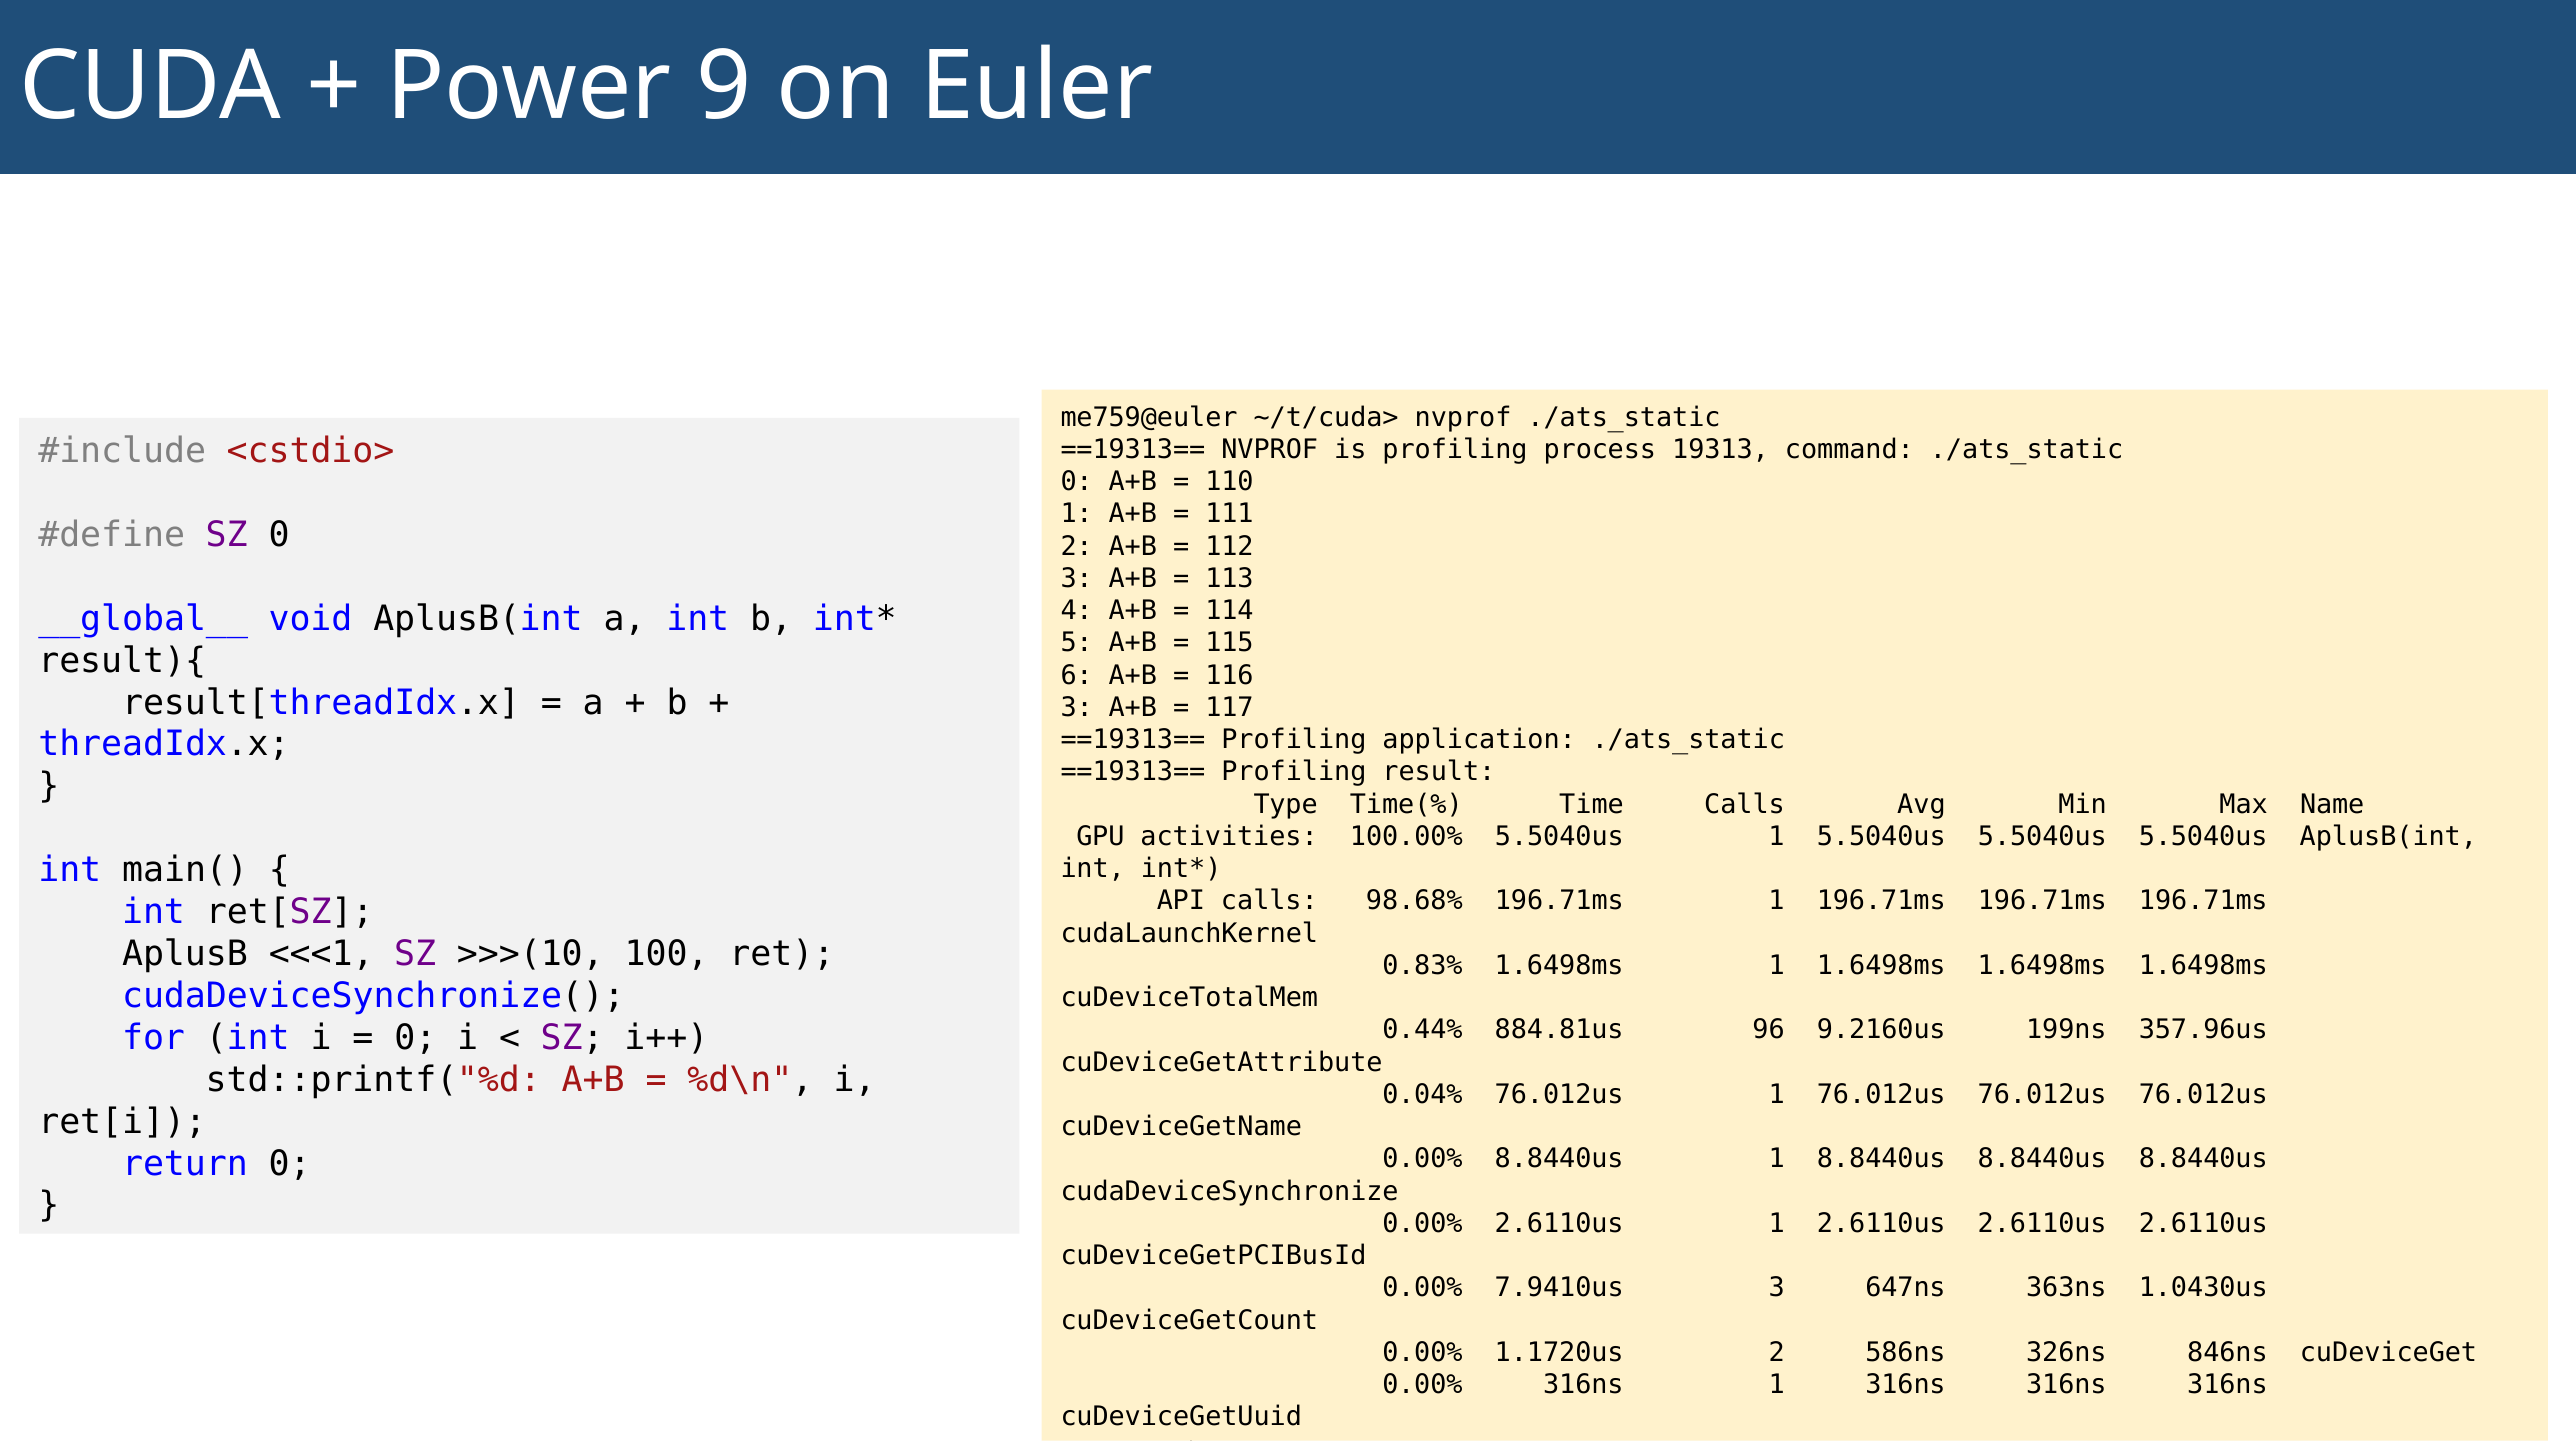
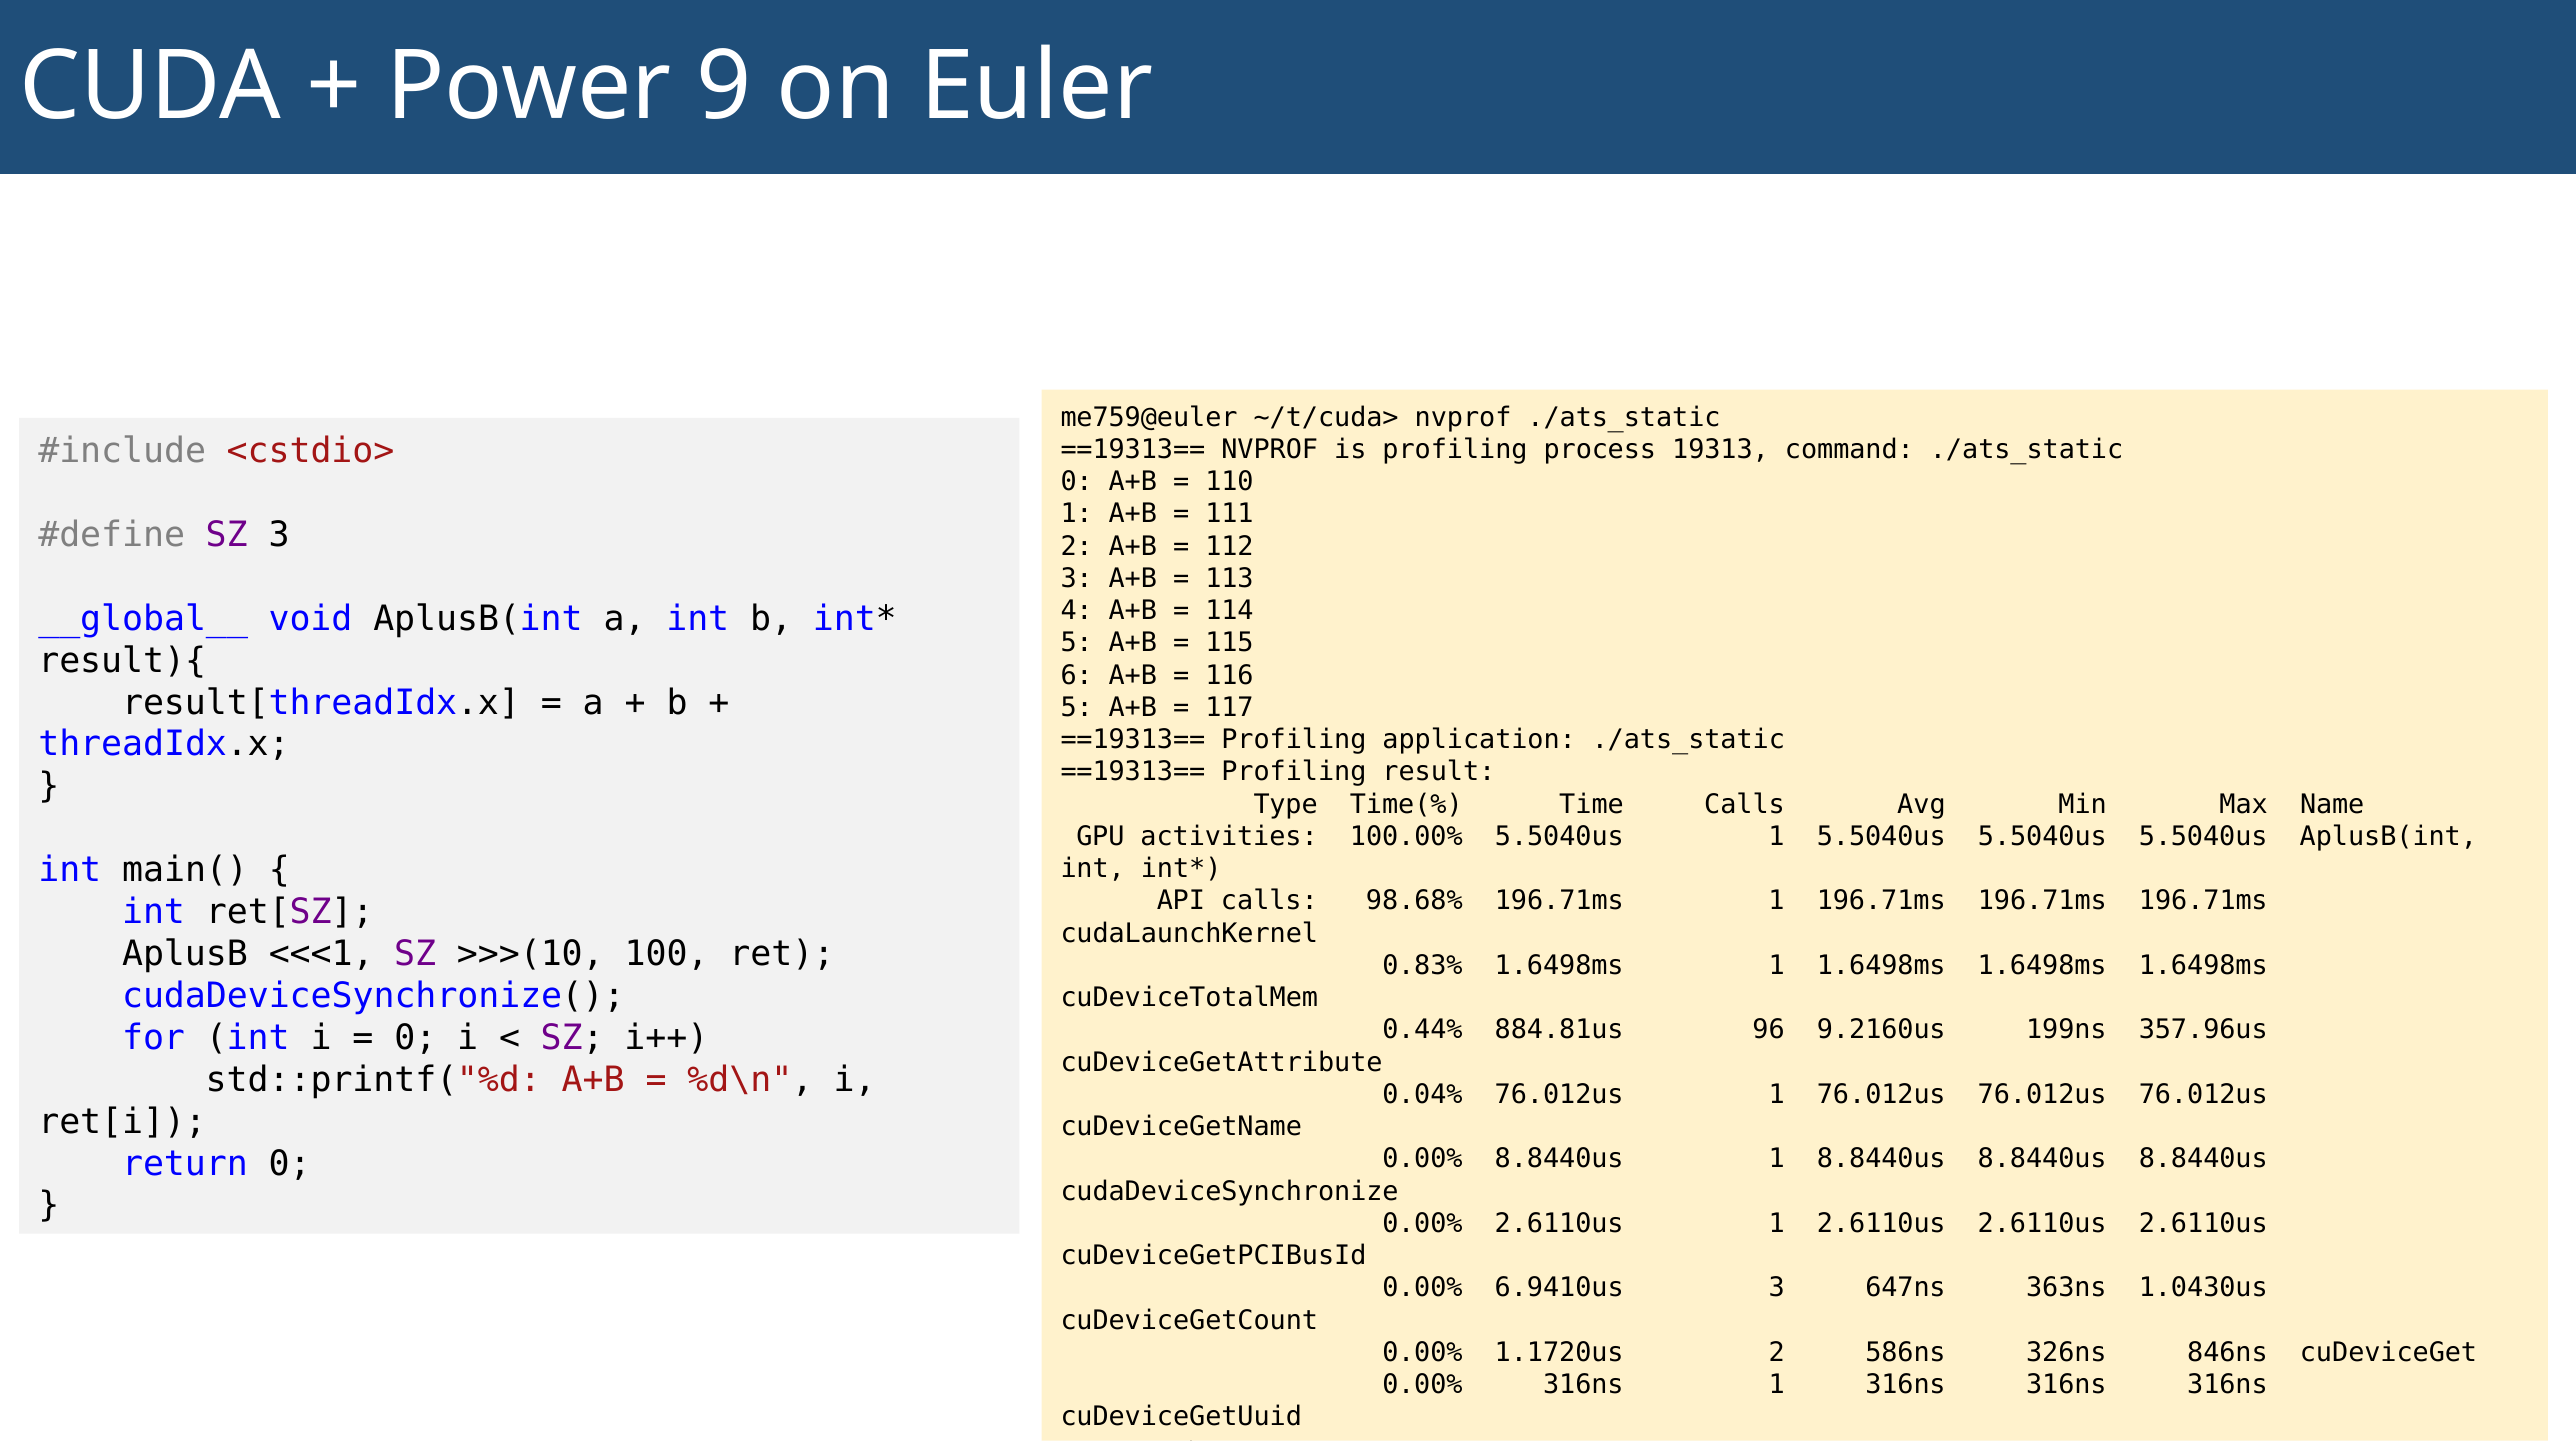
SZ 0: 0 -> 3 (279, 535)
3: 3 -> 5 (1077, 707)
7.9410us: 7.9410us -> 6.9410us (1559, 1288)
